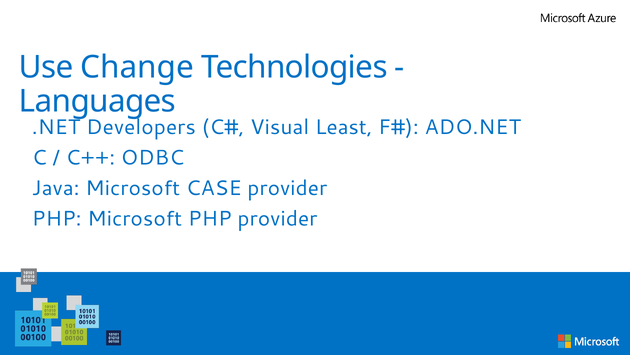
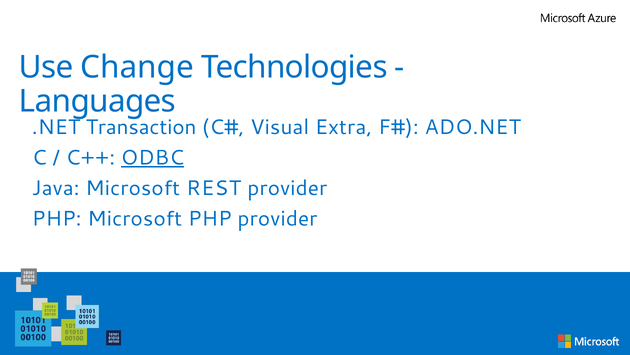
Developers: Developers -> Transaction (141, 127)
Least: Least -> Extra (344, 127)
ODBC underline: none -> present (152, 157)
CASE: CASE -> REST (214, 188)
